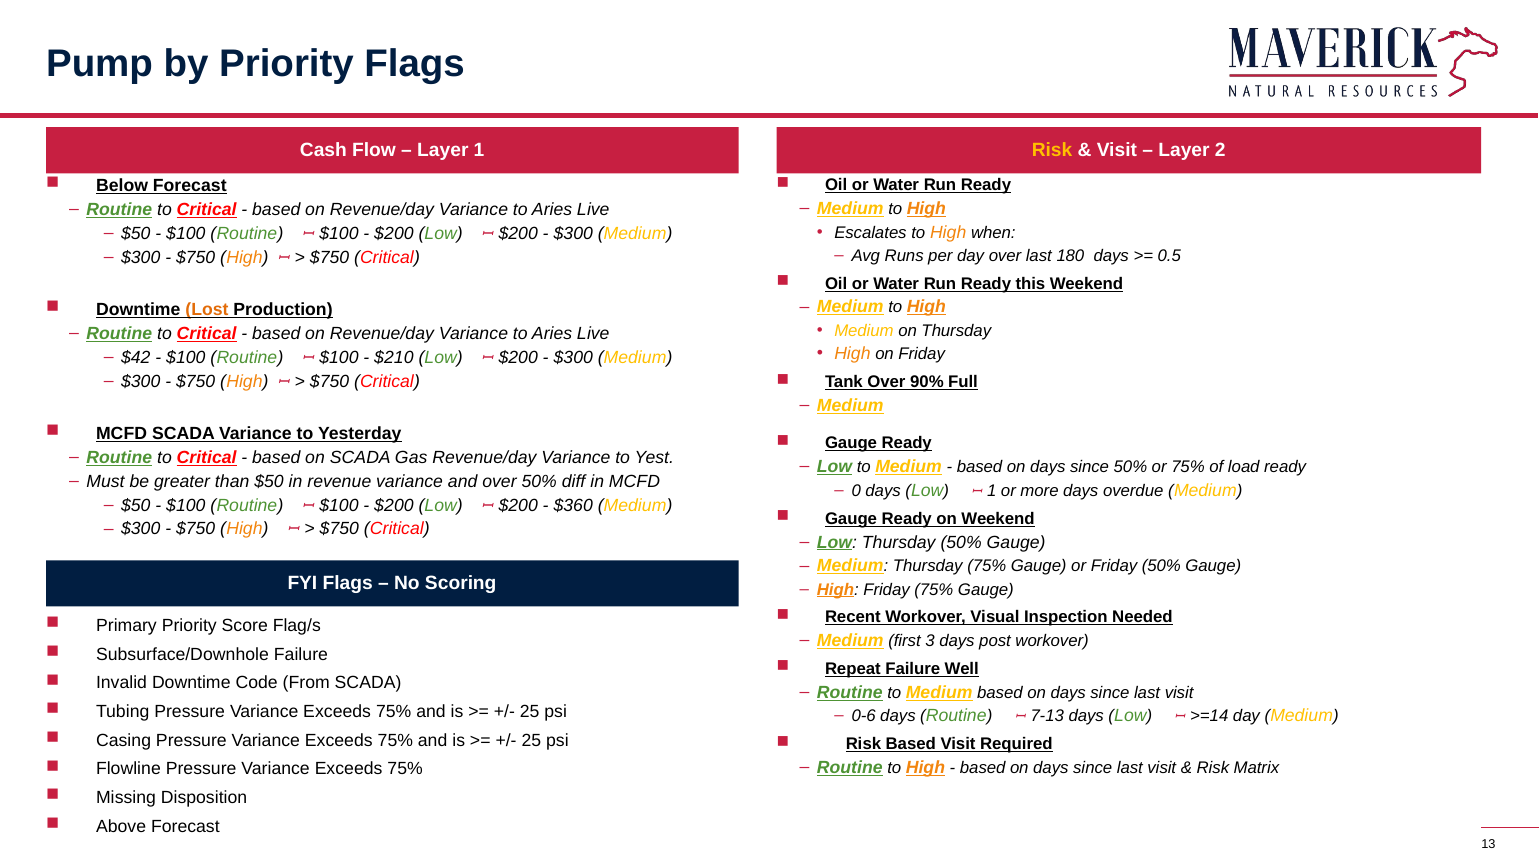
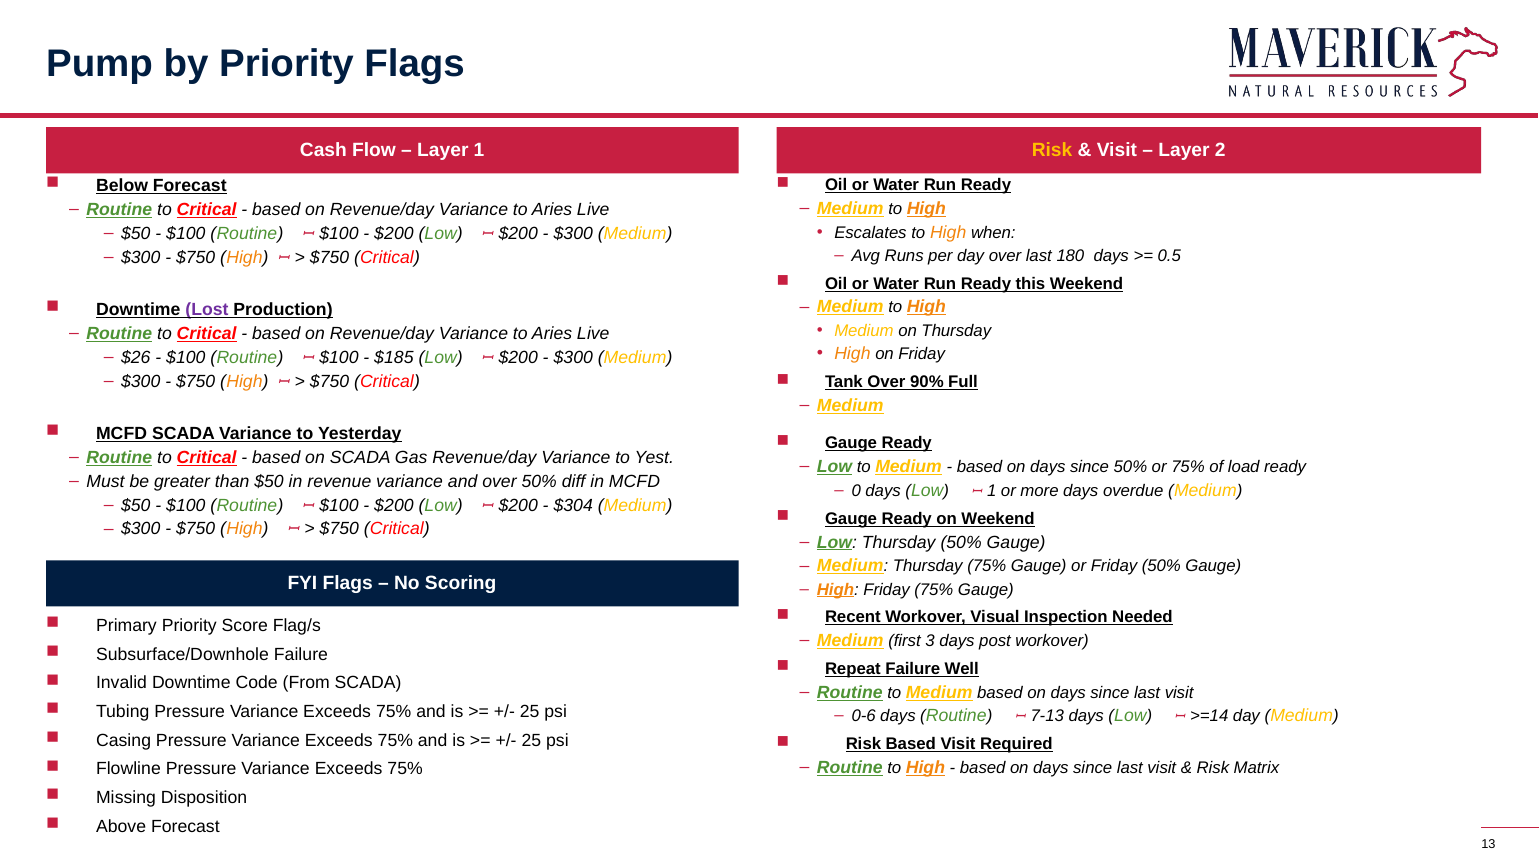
Lost colour: orange -> purple (207, 310)
$42: $42 -> $26 (136, 358)
$210: $210 -> $185 (394, 358)
$360: $360 -> $304 (573, 506)
